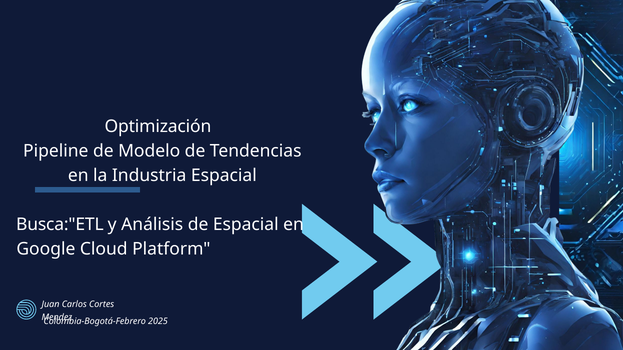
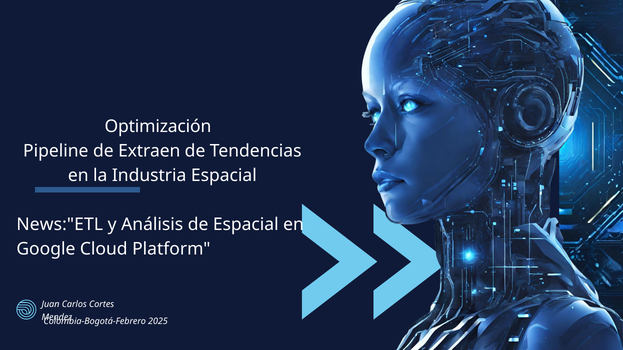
Modelo: Modelo -> Extraen (149, 151)
Busca:"ETL: Busca:"ETL -> News:"ETL (60, 225)
